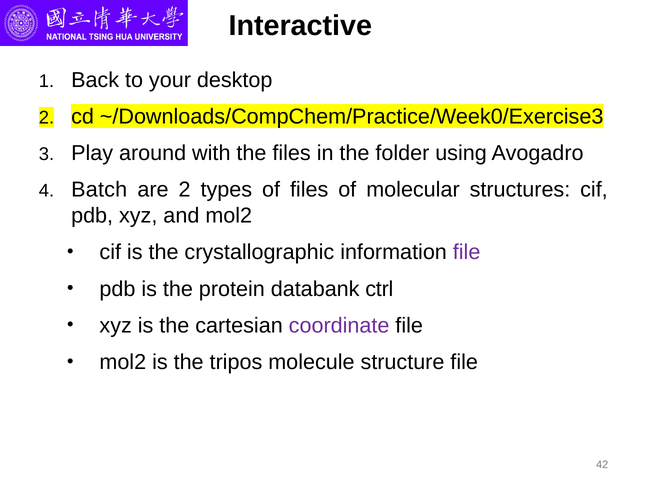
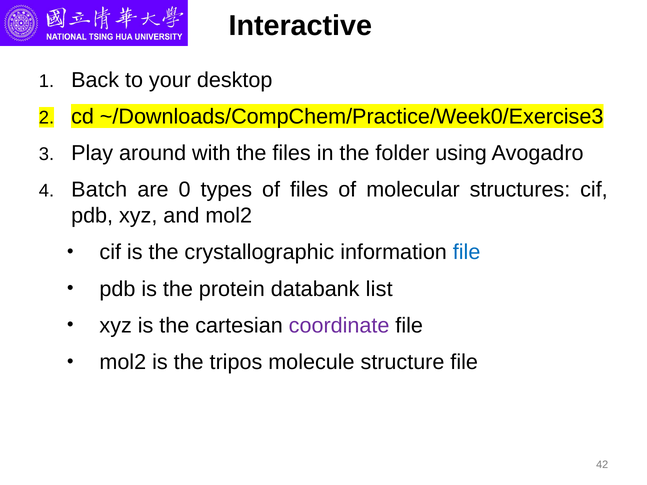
are 2: 2 -> 0 (185, 190)
file colour: purple -> blue (467, 252)
ctrl: ctrl -> list (379, 289)
